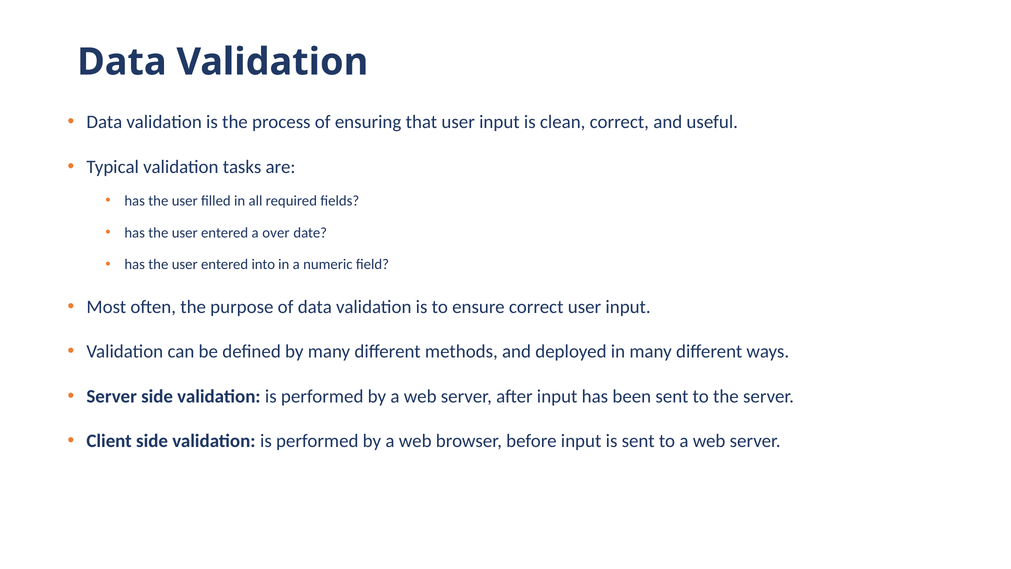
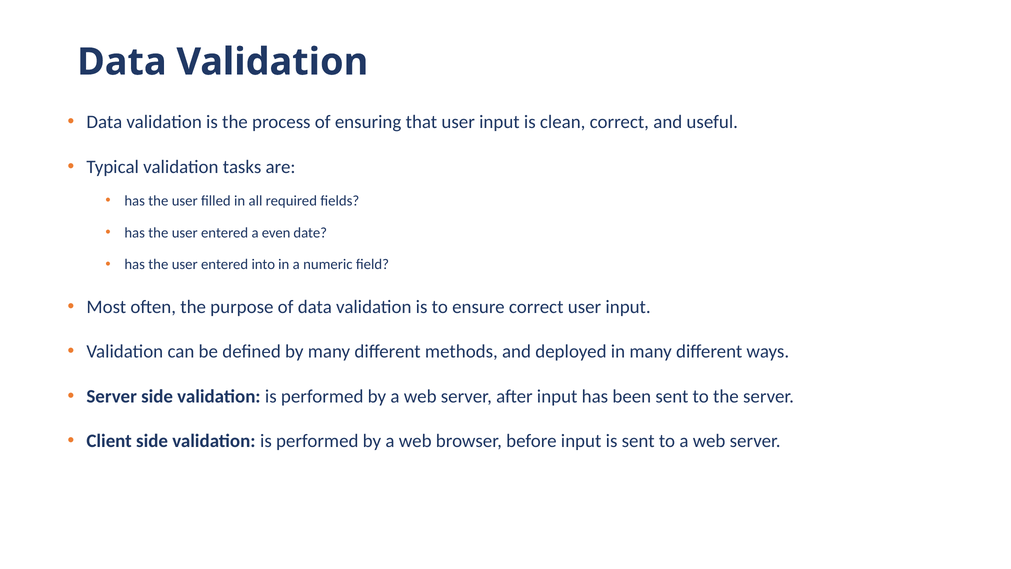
over: over -> even (276, 233)
